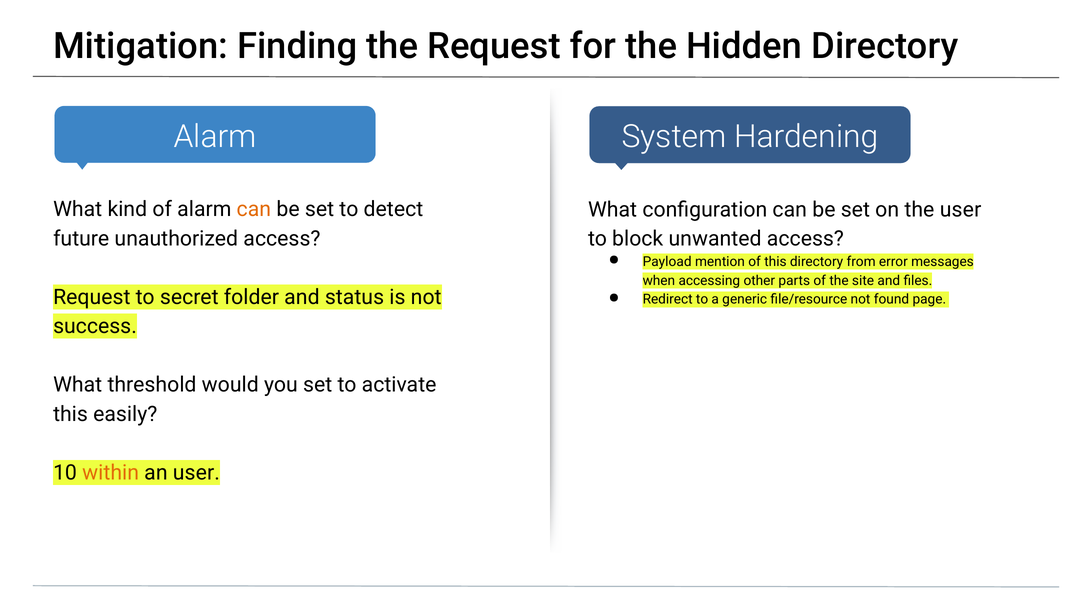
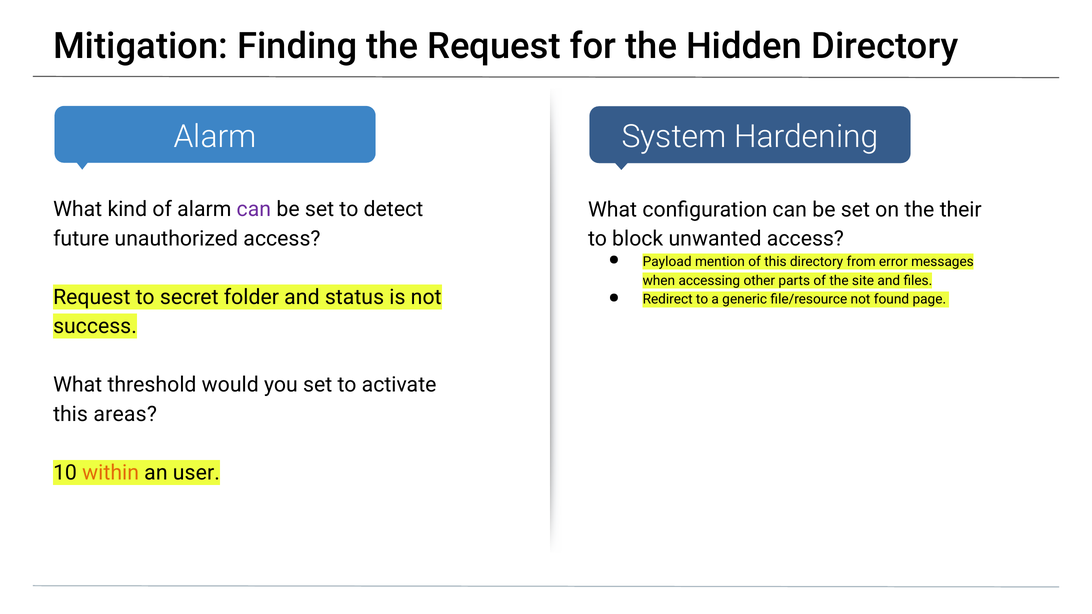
can colour: orange -> purple (254, 209)
the user: user -> their (961, 210)
easily: easily -> areas (125, 414)
